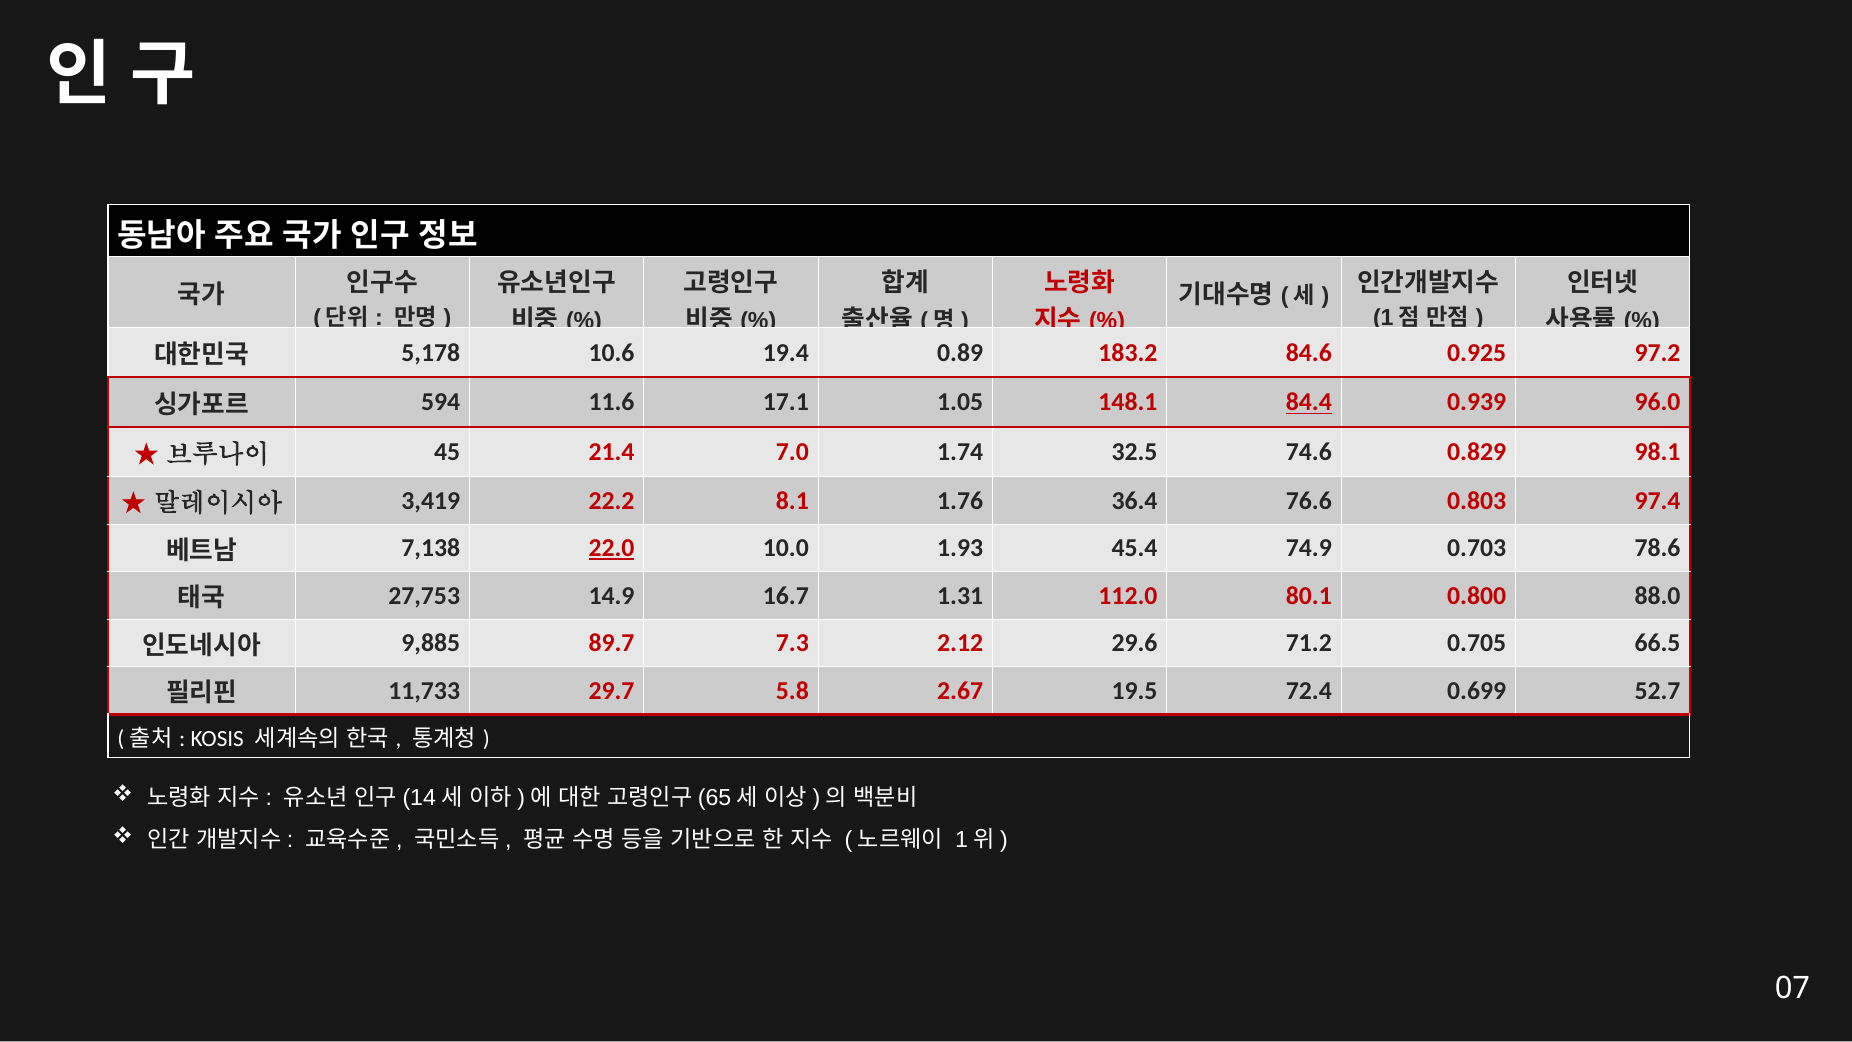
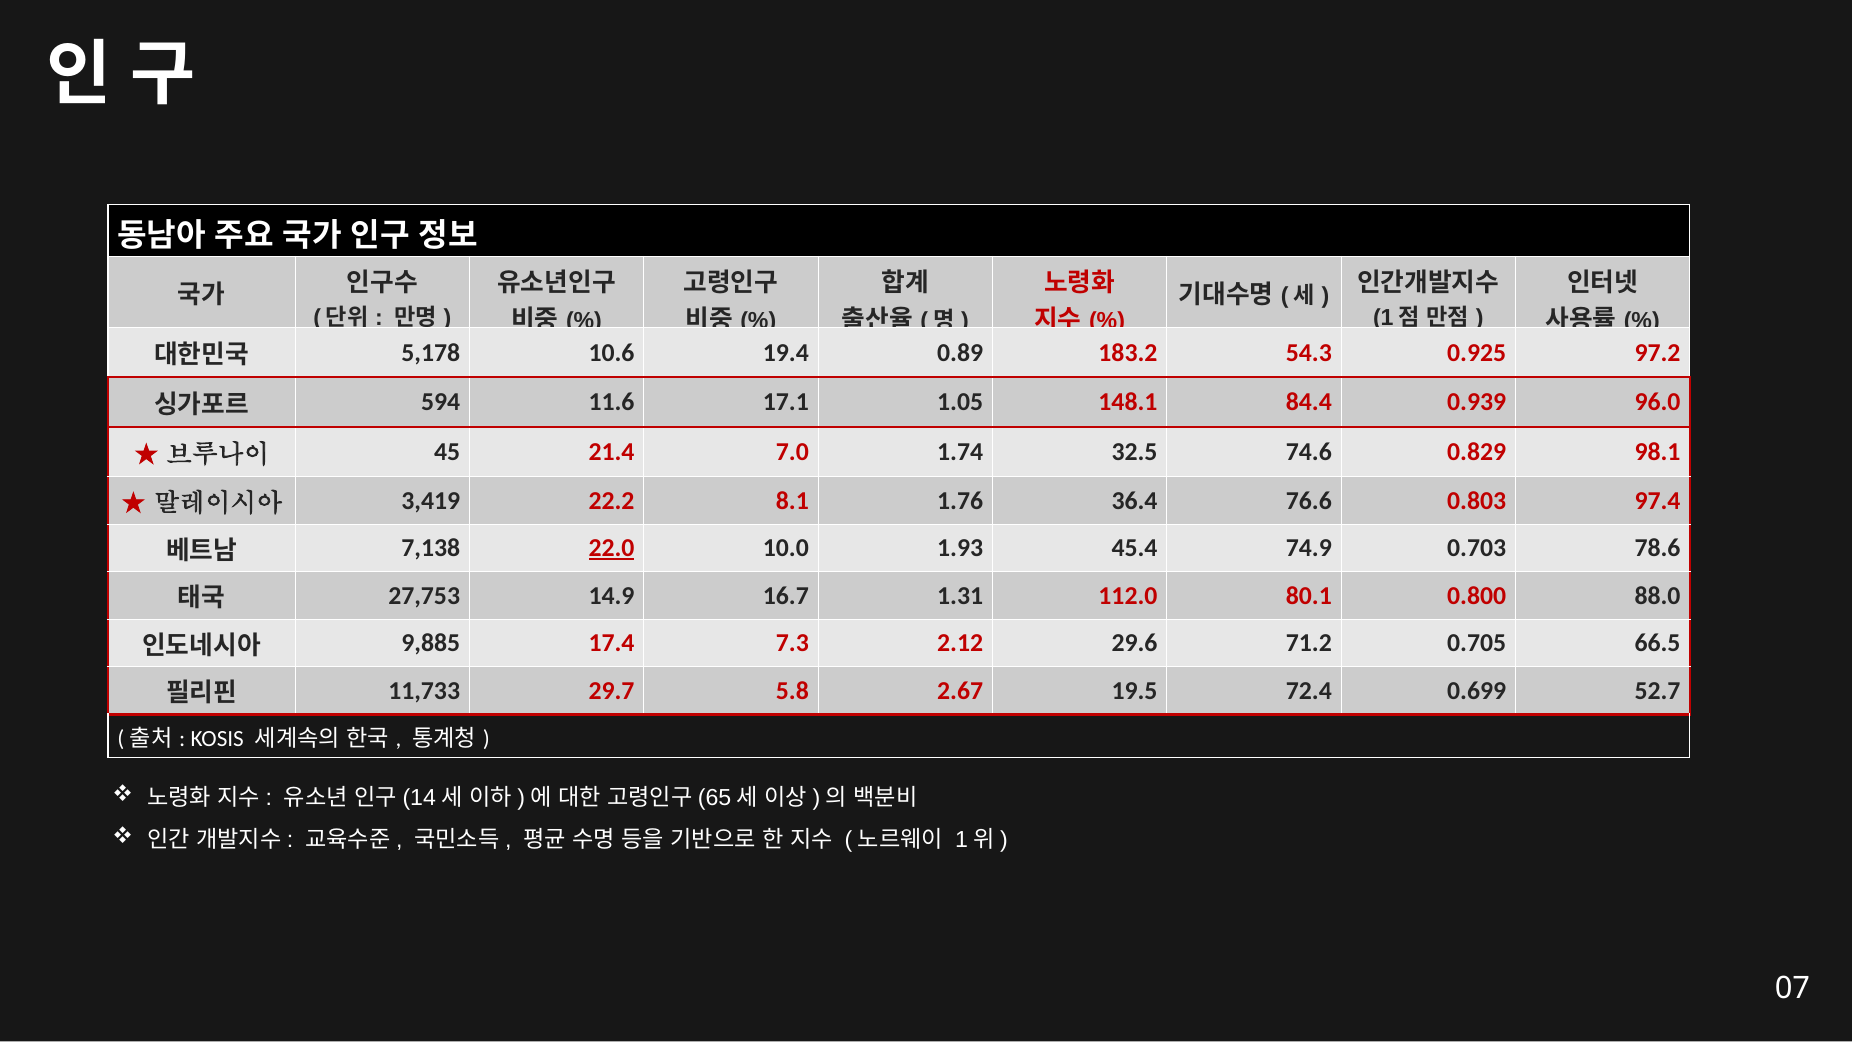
84.6: 84.6 -> 54.3 (1309, 353)
84.4 underline: present -> none (1309, 402)
89.7: 89.7 -> 17.4 (611, 643)
